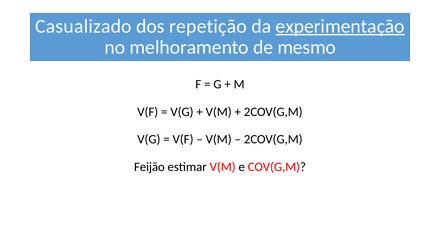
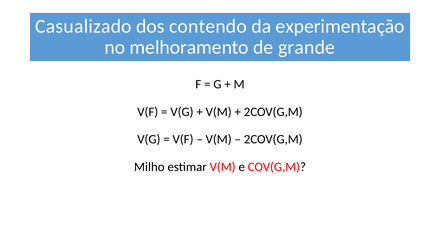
repetição: repetição -> contendo (208, 26)
experimentação underline: present -> none (340, 26)
mesmo: mesmo -> grande (307, 48)
Feijão: Feijão -> Milho (149, 167)
